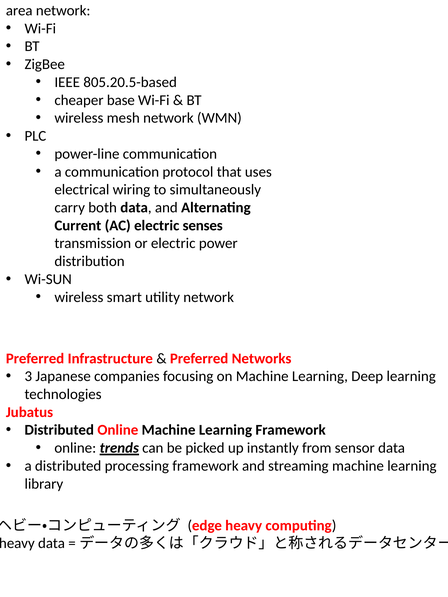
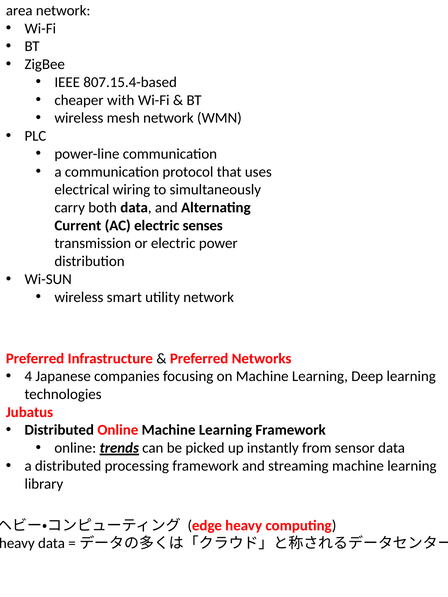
805.20.5-based: 805.20.5-based -> 807.15.4-based (130, 82)
base: base -> with (121, 100)
3: 3 -> 4 (28, 377)
